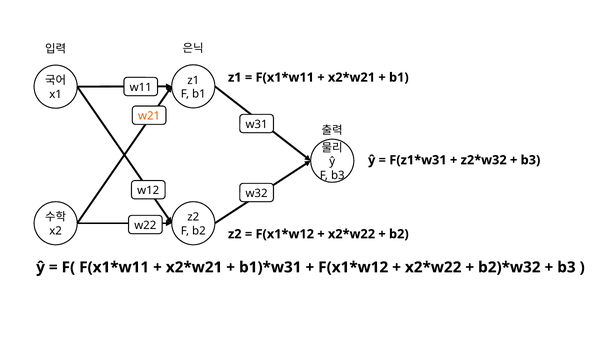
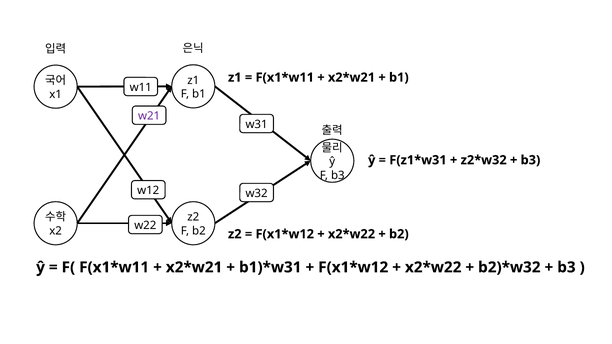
w21 colour: orange -> purple (149, 116)
